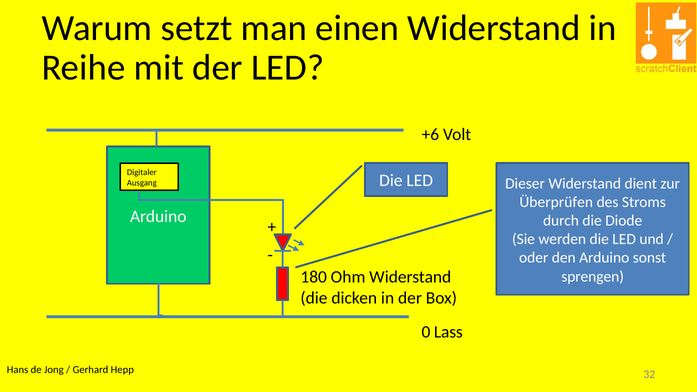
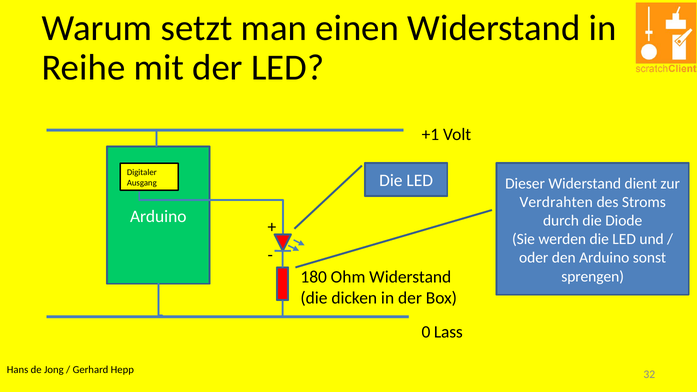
+6: +6 -> +1 (430, 134)
Überprüfen: Überprüfen -> Verdrahten (556, 202)
